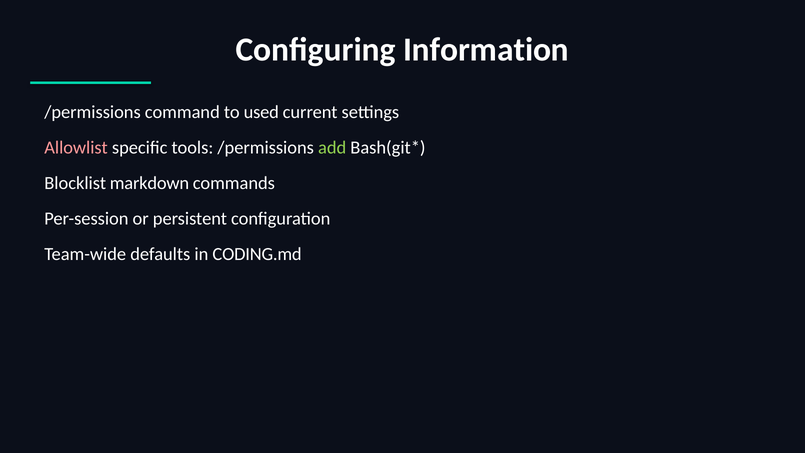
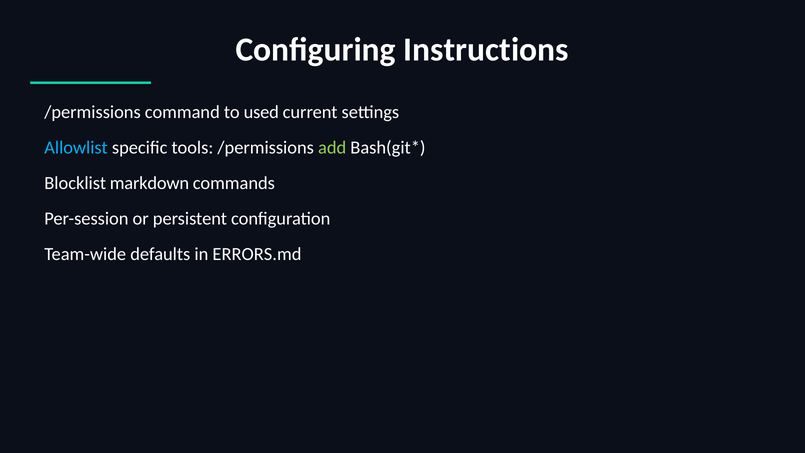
Information: Information -> Instructions (486, 50)
Allowlist colour: pink -> light blue (76, 147)
CODING.md: CODING.md -> ERRORS.md (257, 254)
